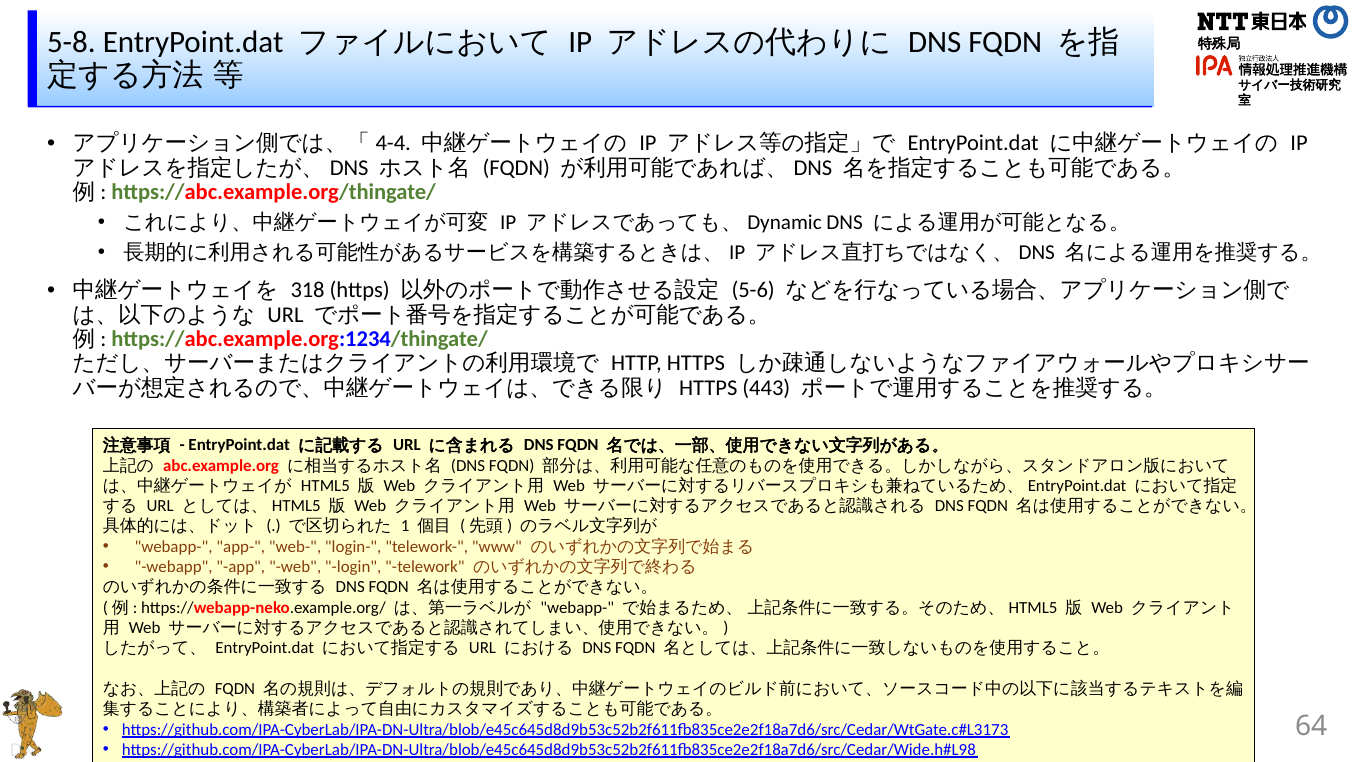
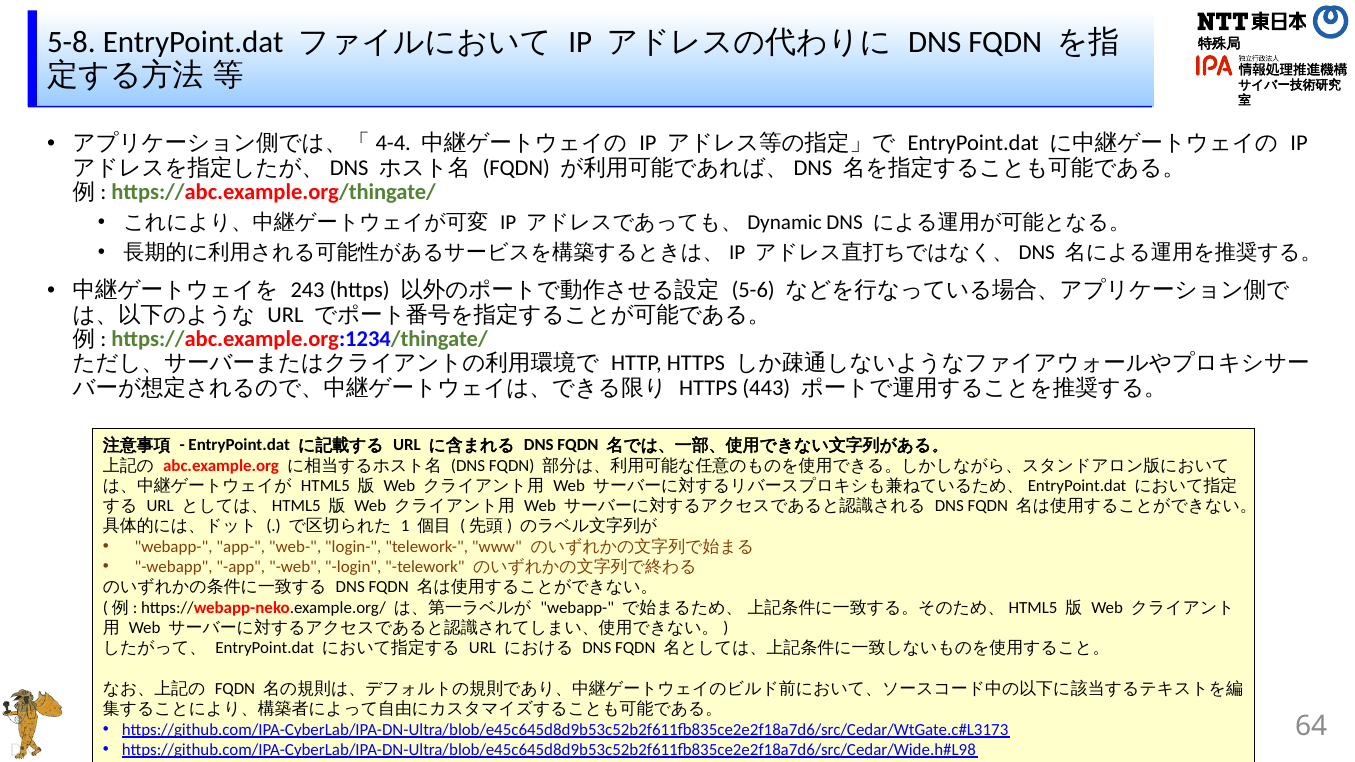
318: 318 -> 243 (308, 290)
